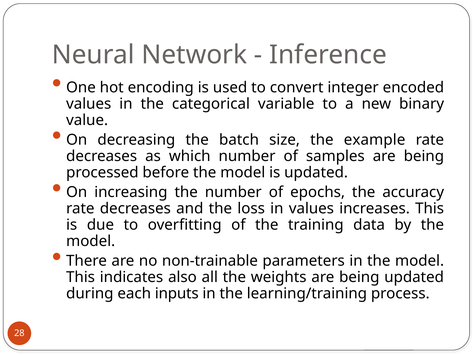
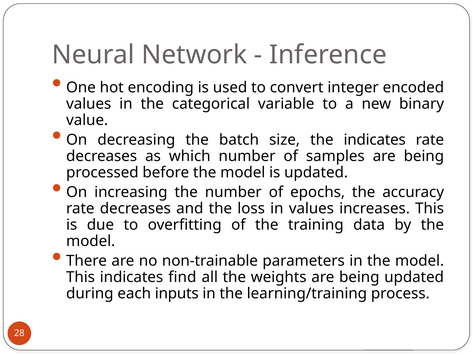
the example: example -> indicates (375, 140)
also: also -> find (182, 277)
